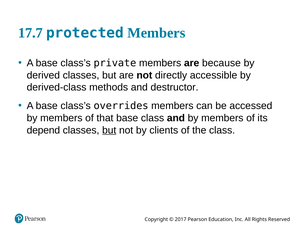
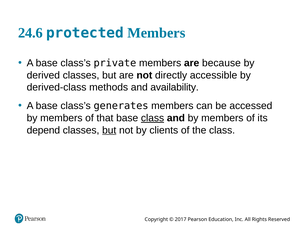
17.7: 17.7 -> 24.6 (30, 33)
destructor: destructor -> availability (175, 87)
overrides: overrides -> generates (121, 106)
class underline: none -> present (153, 118)
